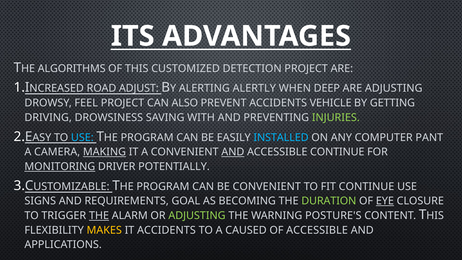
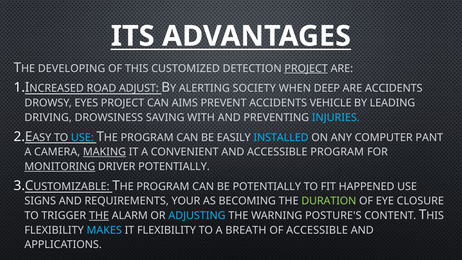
ALGORITHMS: ALGORITHMS -> DEVELOPING (72, 68)
PROJECT underline: none -> present (306, 68)
ALERTLY: ALERTLY -> SOCIETY (254, 88)
ARE ADJUSTING: ADJUSTING -> ACCIDENTS (394, 88)
FEEL: FEEL -> EYES (86, 103)
ALSO: ALSO -> AIMS (185, 103)
GETTING: GETTING -> LEADING (392, 103)
INJURIES colour: light green -> light blue (336, 117)
AND underline: present -> none (233, 152)
ACCESSIBLE CONTINUE: CONTINUE -> PROGRAM (337, 152)
BE CONVENIENT: CONVENIENT -> POTENTIALLY (267, 186)
FIT CONTINUE: CONTINUE -> HAPPENED (367, 186)
GOAL: GOAL -> YOUR (186, 201)
EYE underline: present -> none (385, 201)
ADJUSTING colour: light green -> light blue (197, 216)
MAKES colour: yellow -> light blue (104, 230)
IT ACCIDENTS: ACCIDENTS -> FLEXIBILITY (167, 230)
CAUSED: CAUSED -> BREATH (246, 230)
